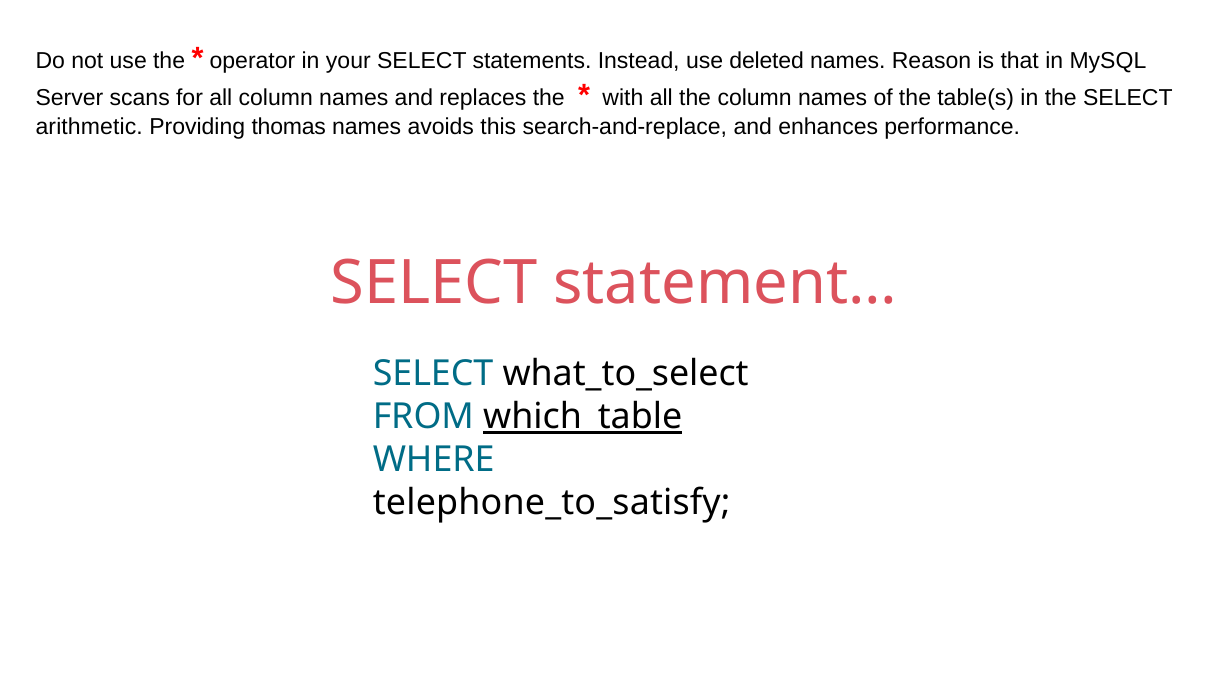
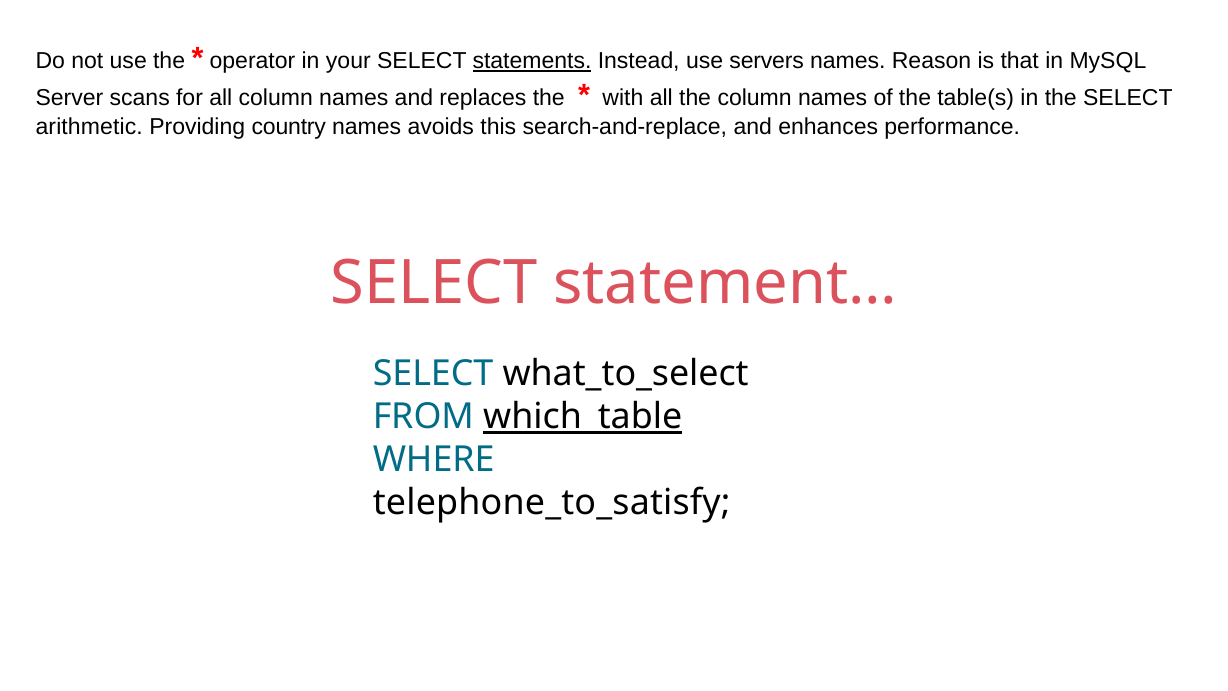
statements underline: none -> present (532, 61)
deleted: deleted -> servers (767, 61)
thomas: thomas -> country (289, 127)
